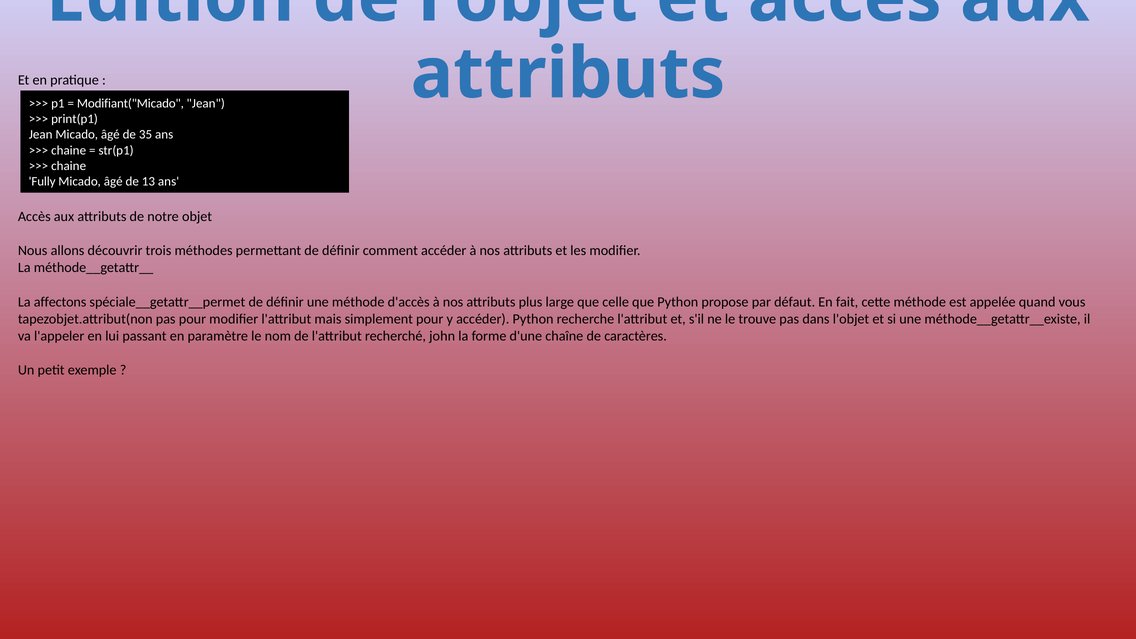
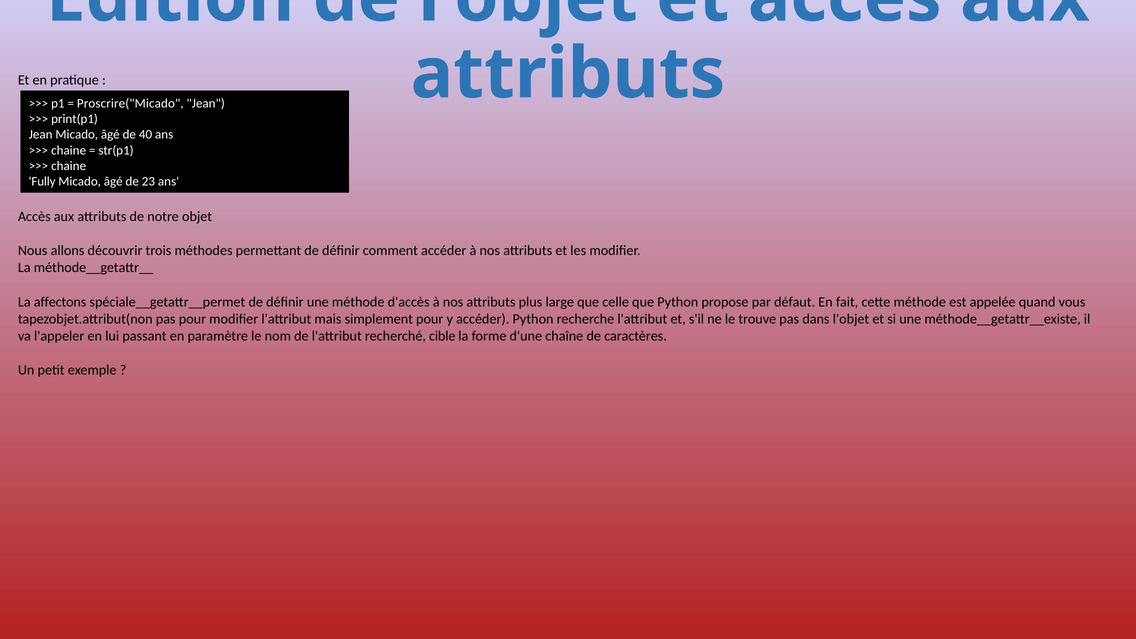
Modifiant("Micado: Modifiant("Micado -> Proscrire("Micado (130, 103)
35: 35 -> 40 (146, 135)
13: 13 -> 23 (148, 182)
john: john -> cible (442, 336)
